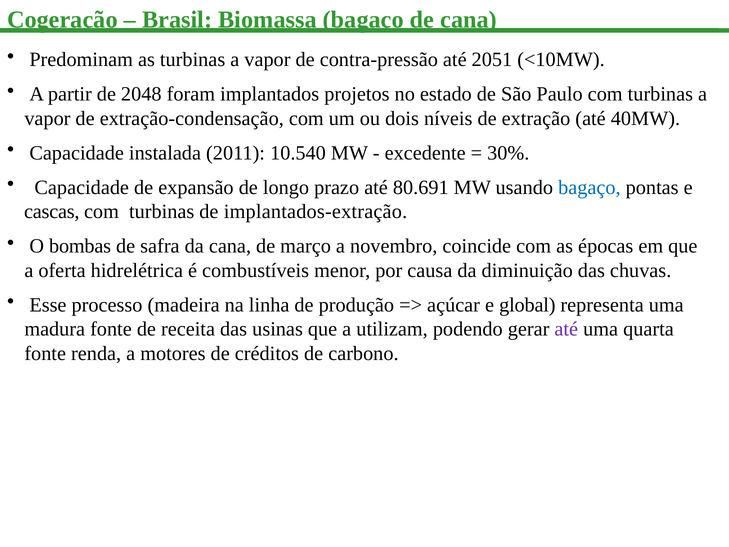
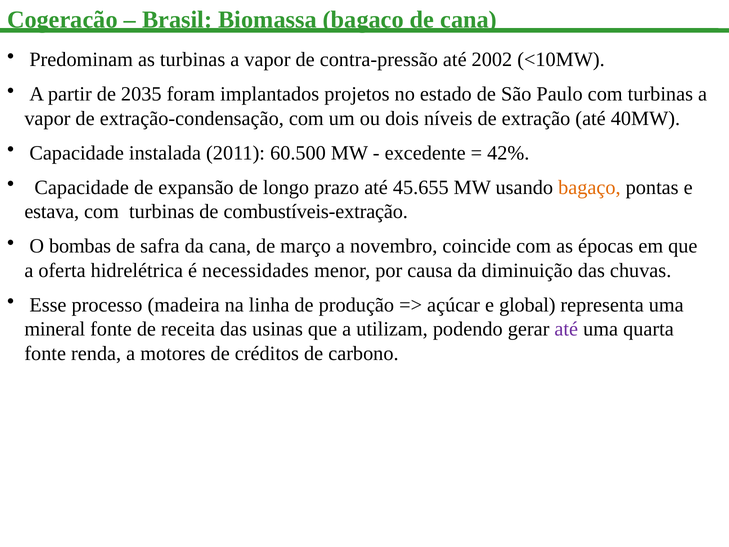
2051: 2051 -> 2002 (492, 60)
2048: 2048 -> 2035 (141, 94)
10.540: 10.540 -> 60.500 (298, 153)
30%: 30% -> 42% (508, 153)
80.691: 80.691 -> 45.655 (421, 187)
bagaço colour: blue -> orange (589, 187)
cascas: cascas -> estava (52, 212)
implantados-extração: implantados-extração -> combustíveis-extração (316, 212)
combustíveis: combustíveis -> necessidades (255, 270)
madura: madura -> mineral (55, 329)
